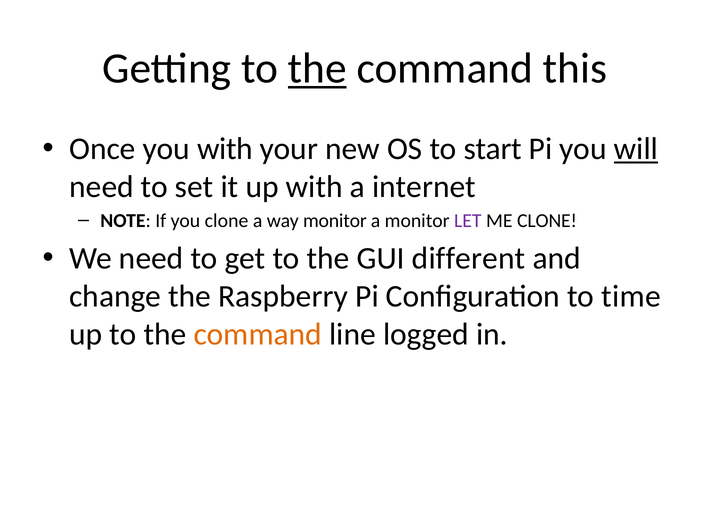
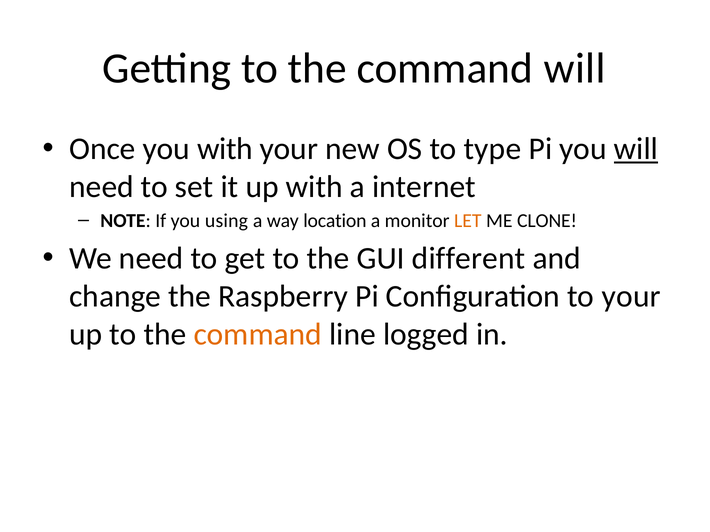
the underline: present -> none (317, 69)
command this: this -> will (575, 69)
start: start -> type (492, 149)
you clone: clone -> using (226, 221)
way monitor: monitor -> location (335, 221)
LET colour: purple -> orange (468, 221)
to time: time -> your (631, 297)
